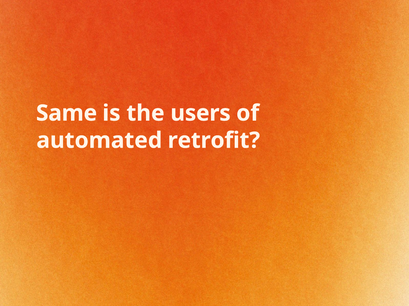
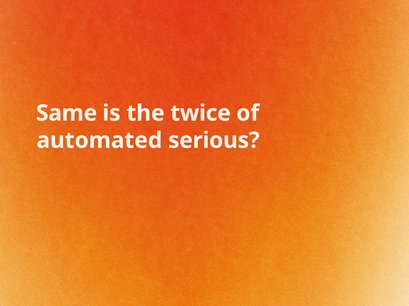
users: users -> twice (201, 113)
retrofit: retrofit -> serious (214, 141)
